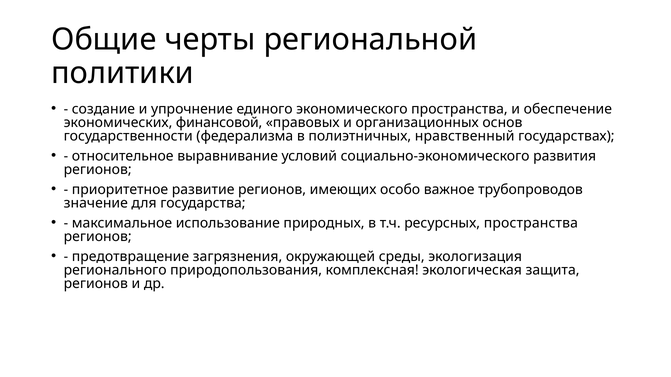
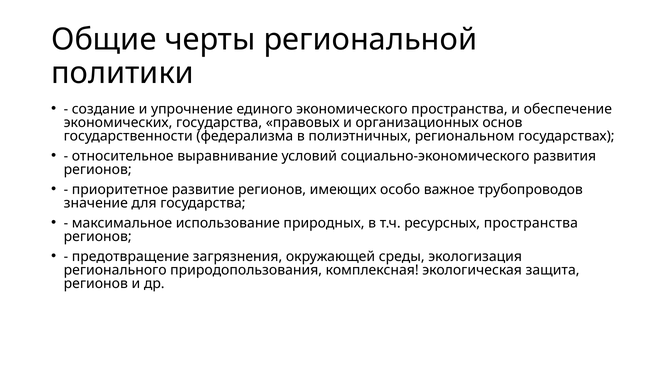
экономических финансовой: финансовой -> государства (219, 123)
нравственный: нравственный -> региональном (465, 136)
